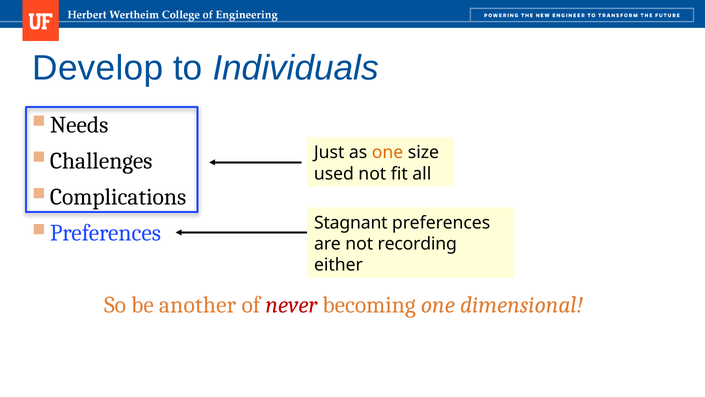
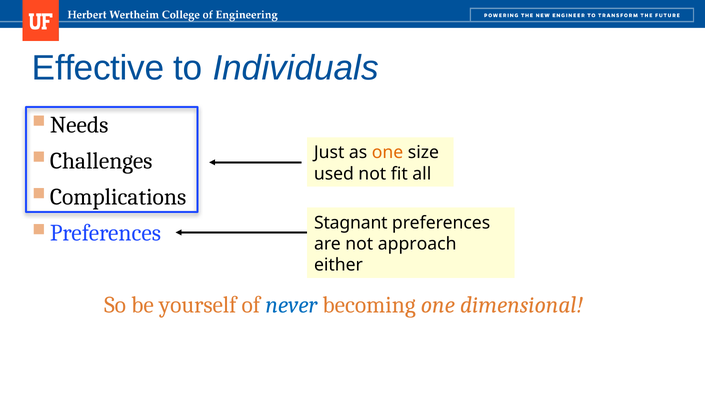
Develop: Develop -> Effective (98, 68)
recording: recording -> approach (417, 244)
another: another -> yourself (198, 305)
never colour: red -> blue (291, 305)
